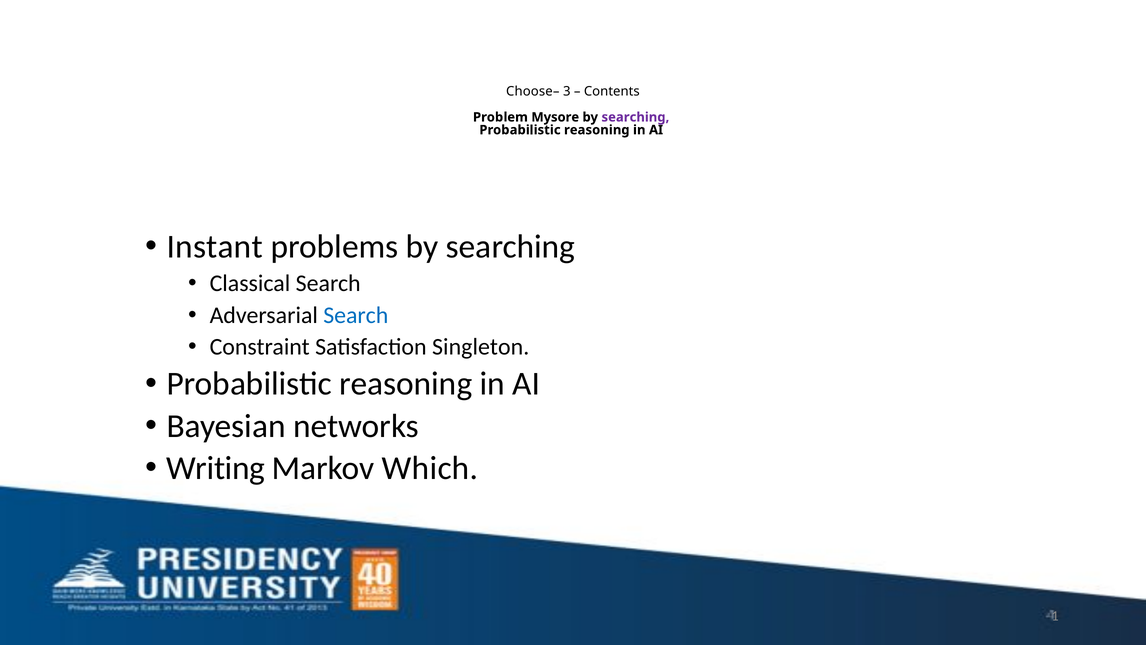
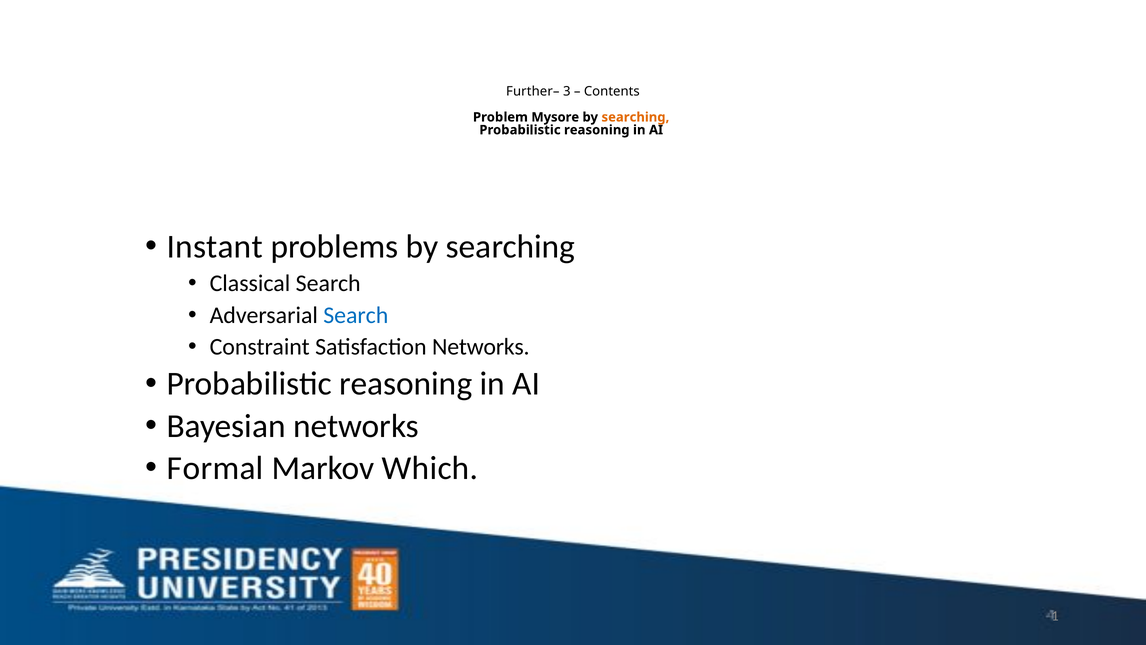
Choose–: Choose– -> Further– (533, 92)
searching colour: purple -> orange (635, 117)
Satisfaction Singleton: Singleton -> Networks (481, 347)
Writing: Writing -> Formal (215, 468)
